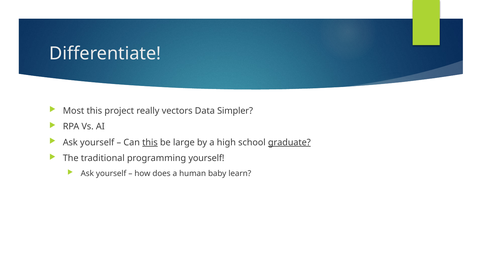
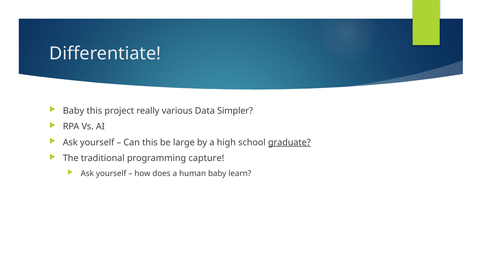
Most: Most -> Baby (74, 111)
vectors: vectors -> various (177, 111)
this underline: present -> none (150, 143)
programming yourself: yourself -> capture (206, 158)
